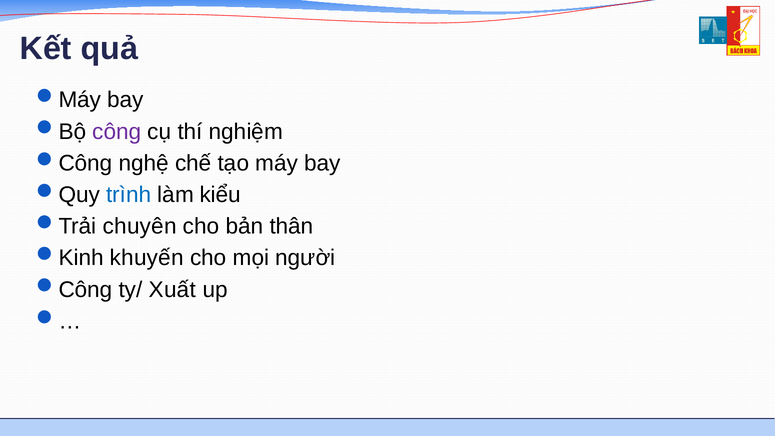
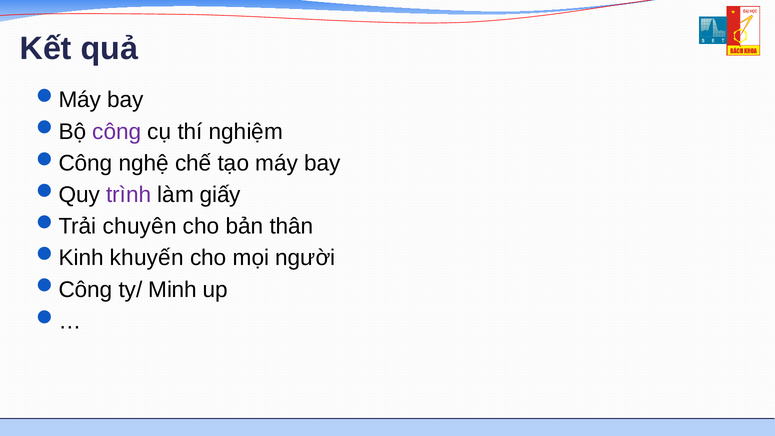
trình colour: blue -> purple (129, 195)
kiểu: kiểu -> giấy (220, 195)
Xuất: Xuất -> Minh (173, 290)
